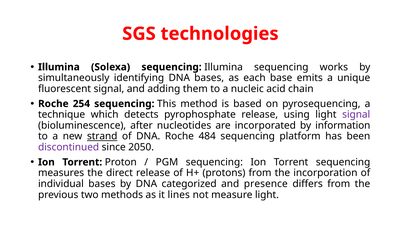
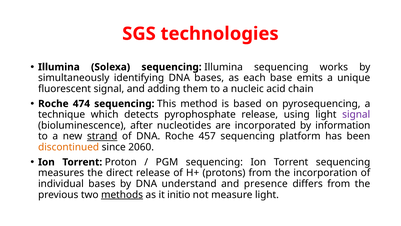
254: 254 -> 474 (81, 104)
484: 484 -> 457 (207, 136)
discontinued colour: purple -> orange (69, 147)
2050: 2050 -> 2060 (141, 147)
categorized: categorized -> understand (189, 183)
methods underline: none -> present (122, 194)
lines: lines -> initio (179, 194)
